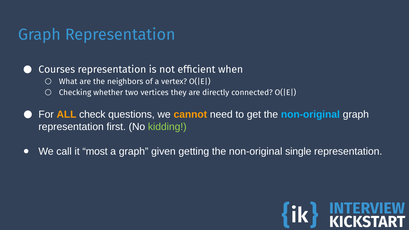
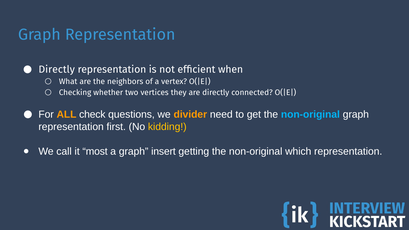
Courses: Courses -> Directly (57, 69)
cannot: cannot -> divider (190, 115)
kidding colour: light green -> yellow (167, 127)
given: given -> insert (163, 151)
single: single -> which (298, 151)
